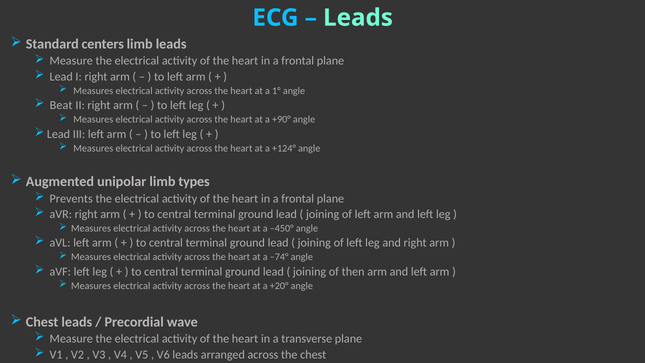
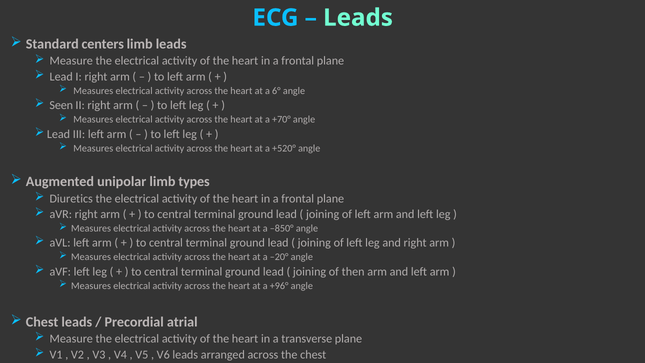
1°: 1° -> 6° (276, 91)
Beat: Beat -> Seen (61, 105)
+90°: +90° -> +70° (281, 119)
+124°: +124° -> +520° (284, 148)
Prevents: Prevents -> Diuretics (71, 198)
–450°: –450° -> –850° (282, 228)
–74°: –74° -> –20° (279, 257)
+20°: +20° -> +96° (279, 286)
wave: wave -> atrial (182, 322)
